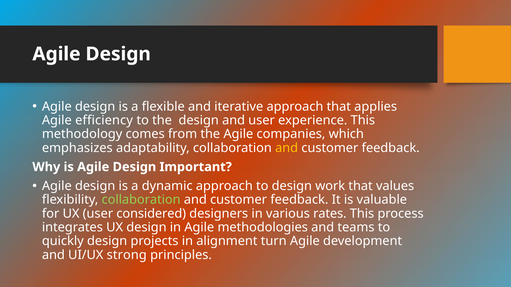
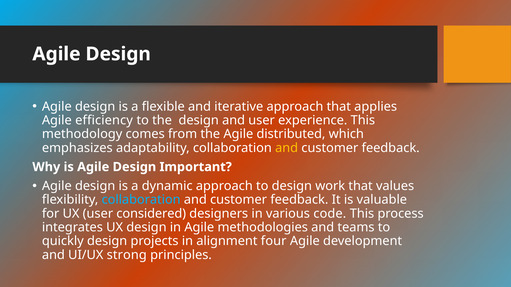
companies: companies -> distributed (291, 134)
collaboration colour: light green -> light blue (141, 200)
rates: rates -> code (330, 214)
turn: turn -> four (274, 241)
